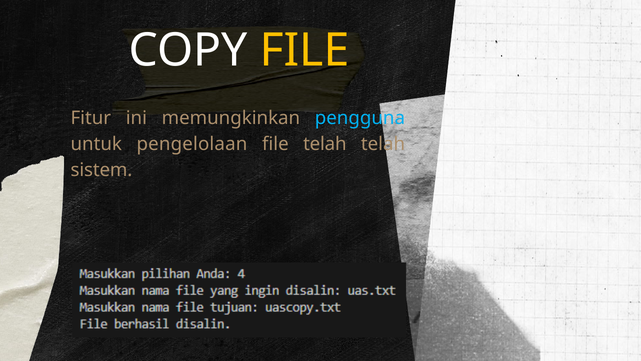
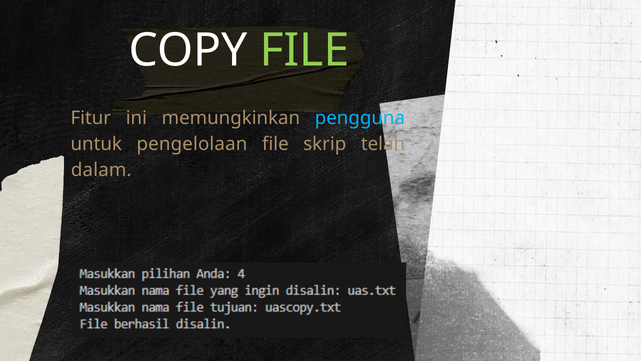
FILE colour: yellow -> light green (304, 51)
file telah: telah -> skrip (325, 144)
sistem: sistem -> dalam (101, 170)
